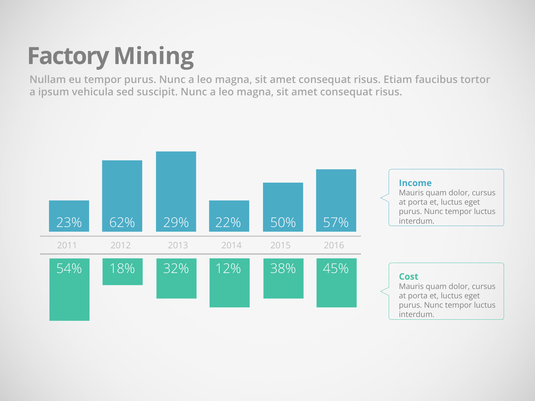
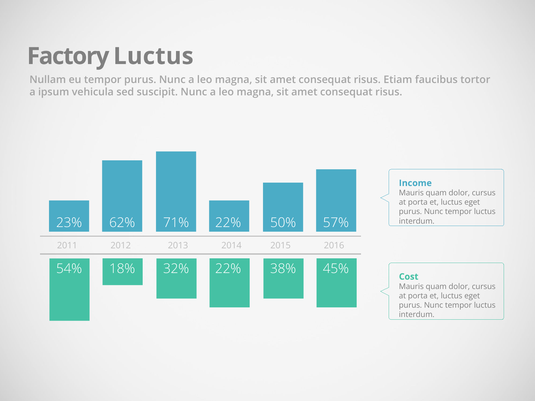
Factory Mining: Mining -> Luctus (153, 56)
29%: 29% -> 71% (176, 223)
32% 12%: 12% -> 22% (228, 269)
